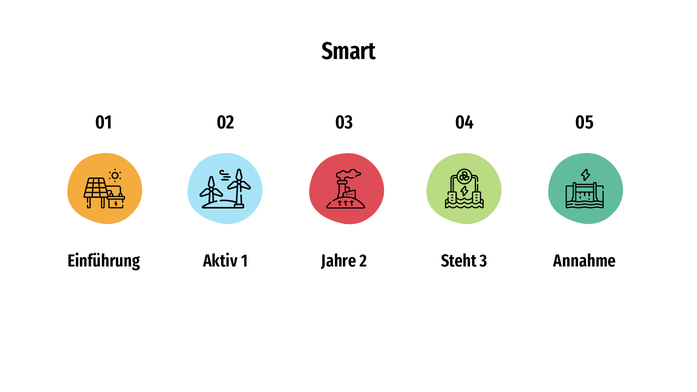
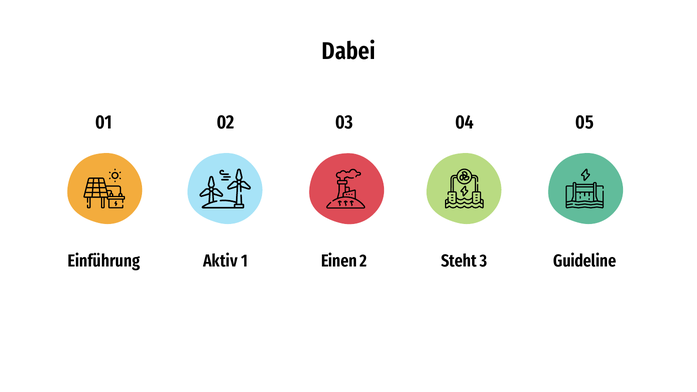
Smart: Smart -> Dabei (349, 51)
Jahre: Jahre -> Einen (339, 261)
Annahme: Annahme -> Guideline (585, 261)
